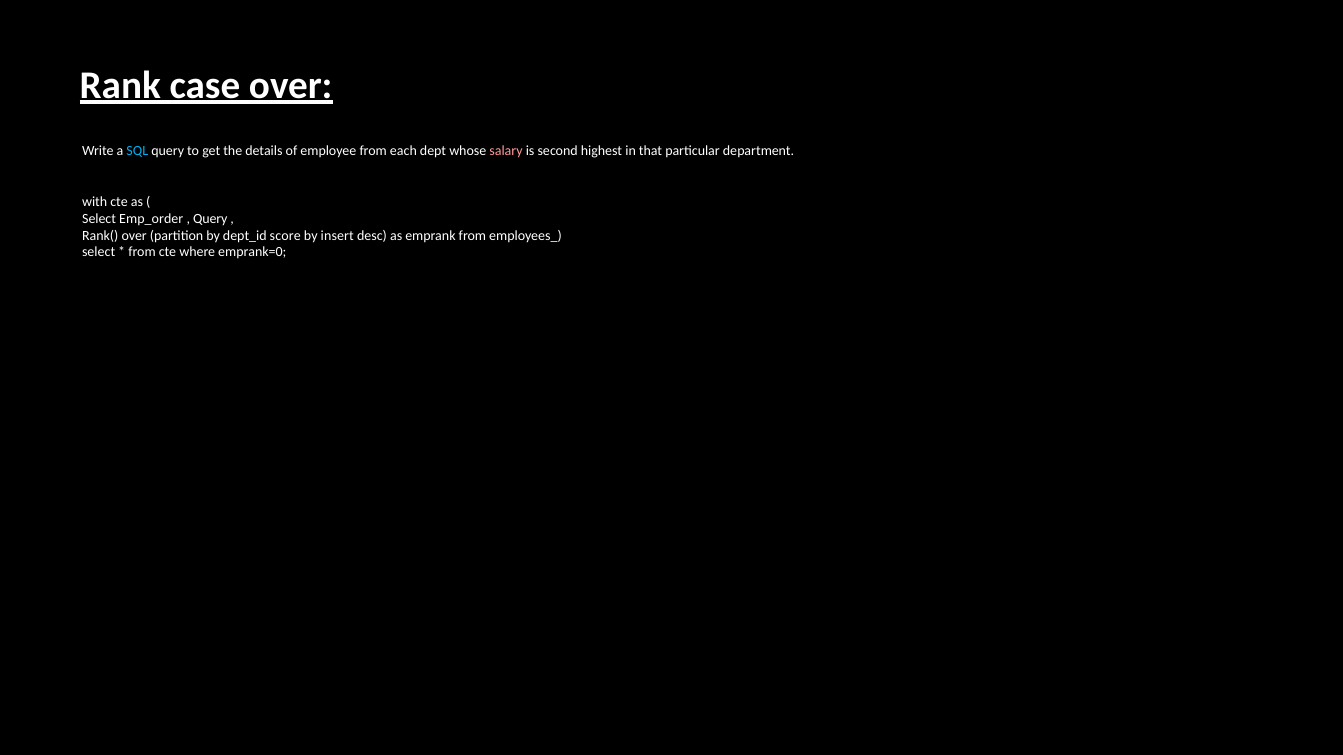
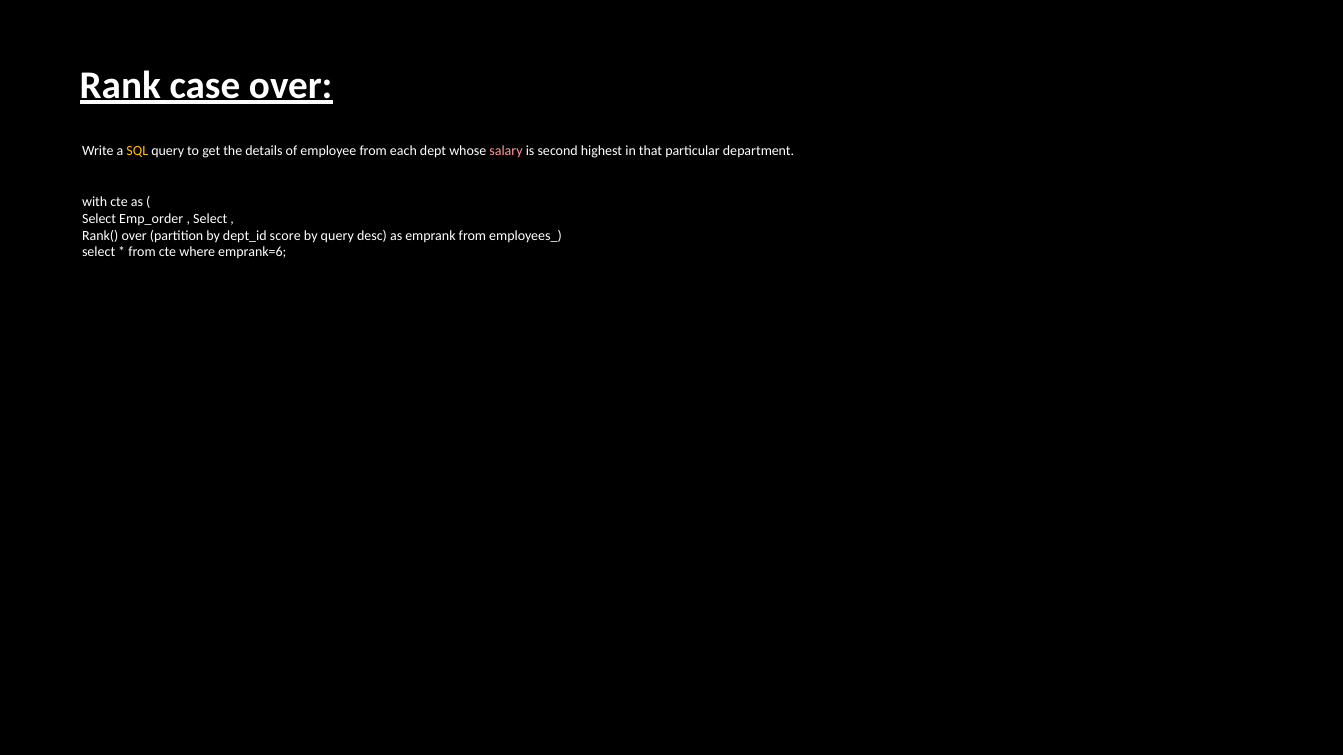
SQL colour: light blue -> yellow (137, 151)
Query: Query -> Select (210, 219)
by insert: insert -> query (337, 236)
emprank=0: emprank=0 -> emprank=6 (252, 252)
